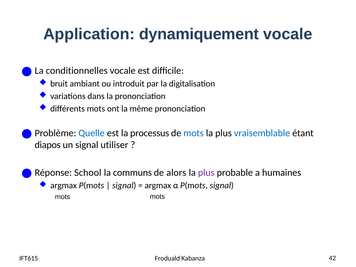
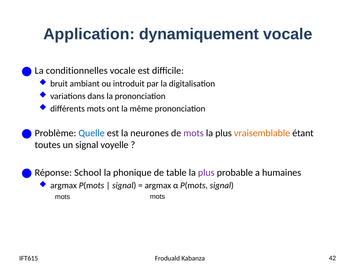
processus: processus -> neurones (150, 133)
mots colour: blue -> purple (194, 133)
vraisemblable colour: blue -> orange (262, 133)
diapos: diapos -> toutes (48, 145)
utiliser: utiliser -> voyelle (115, 145)
communs: communs -> phonique (132, 173)
alors: alors -> table (176, 173)
